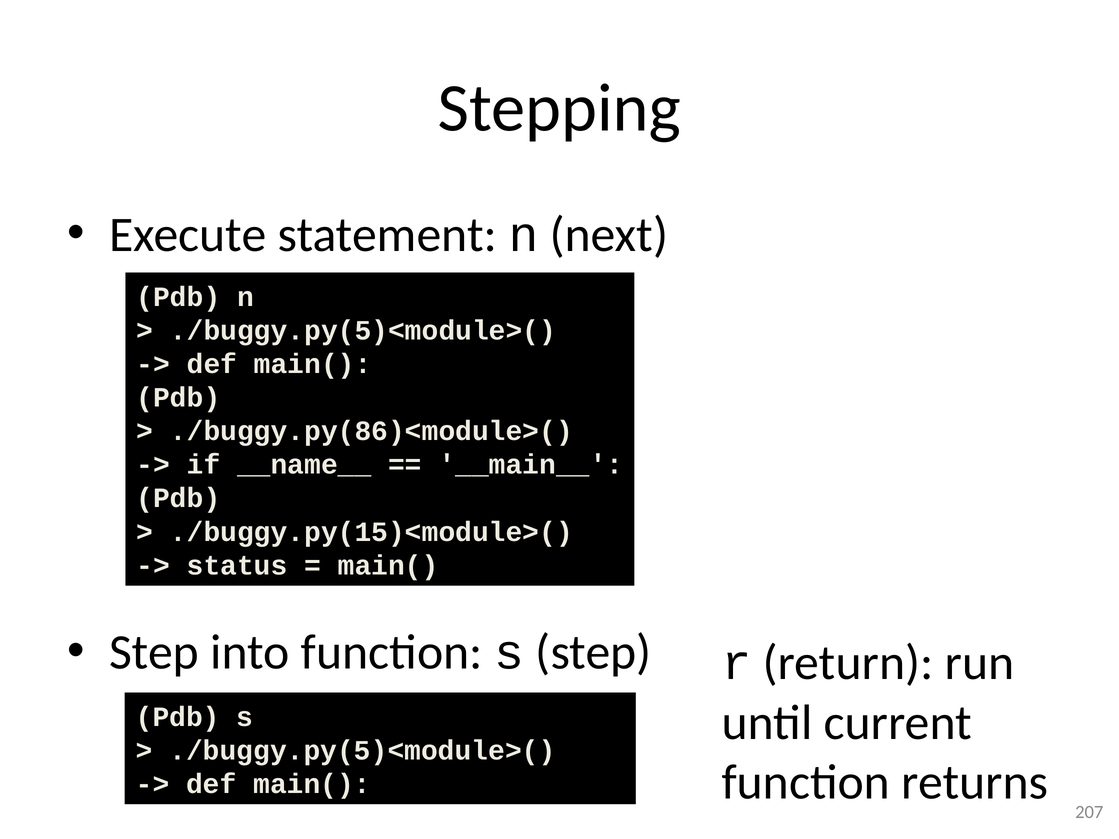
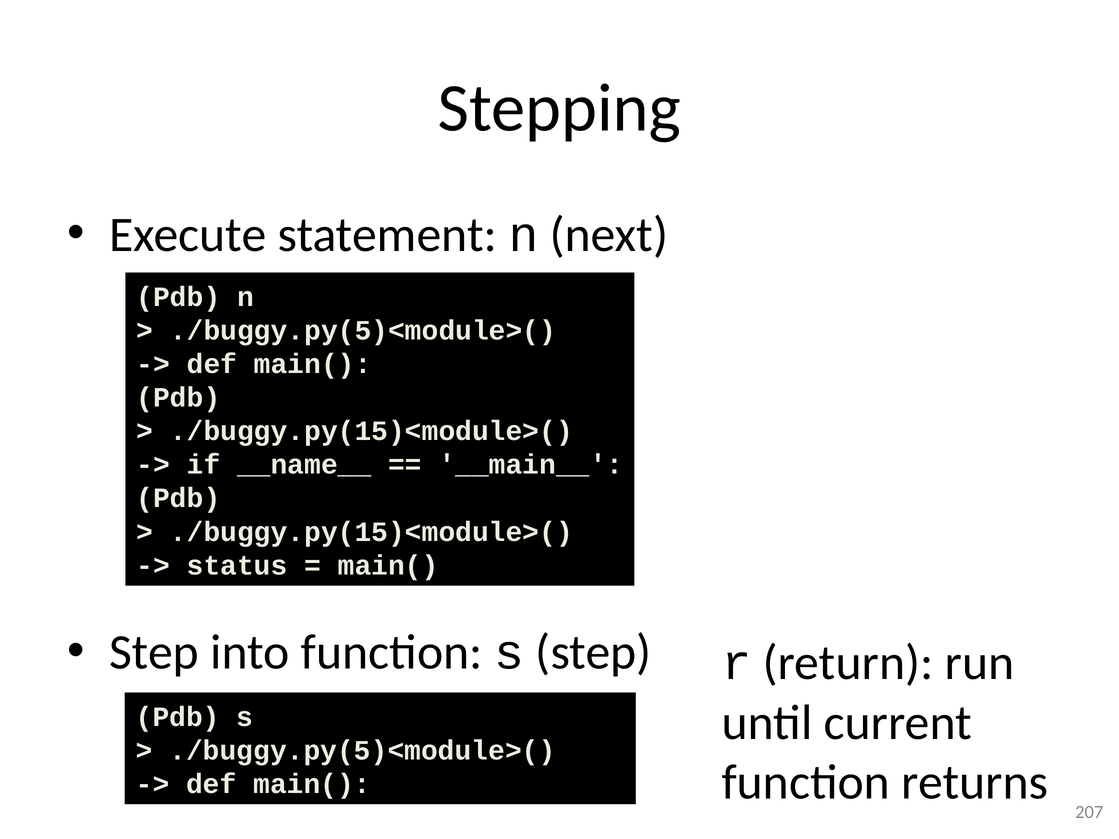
./buggy.py(86)<module>(: ./buggy.py(86)<module>( -> ./buggy.py(15)<module>( (371, 431)
